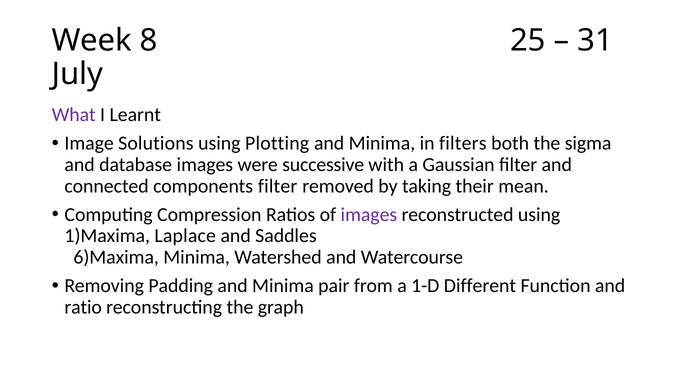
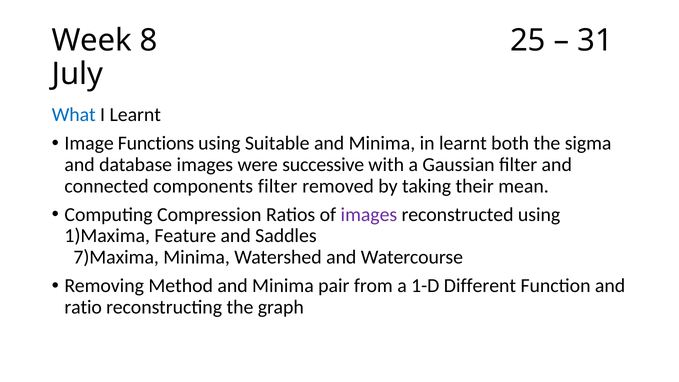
What colour: purple -> blue (74, 115)
Solutions: Solutions -> Functions (156, 143)
Plotting: Plotting -> Suitable (277, 143)
in filters: filters -> learnt (463, 143)
Laplace: Laplace -> Feature (185, 236)
6)Maxima: 6)Maxima -> 7)Maxima (116, 257)
Padding: Padding -> Method (181, 286)
